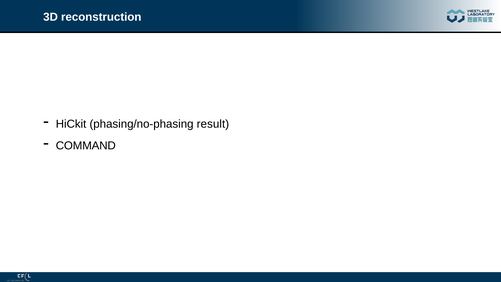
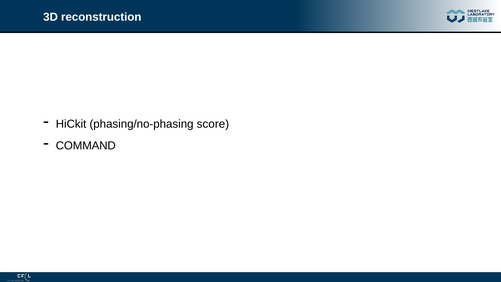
result: result -> score (213, 124)
